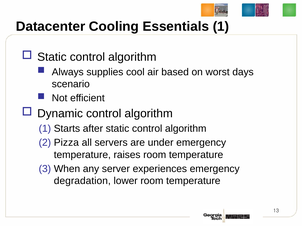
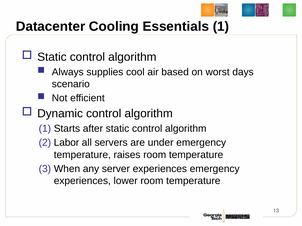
Pizza: Pizza -> Labor (66, 143)
degradation: degradation -> experiences (82, 181)
